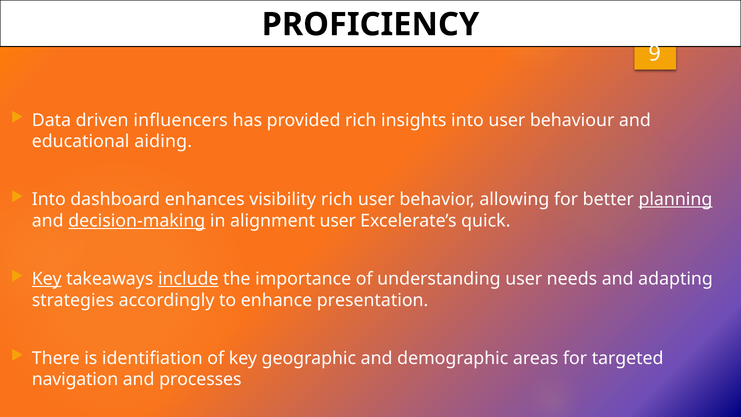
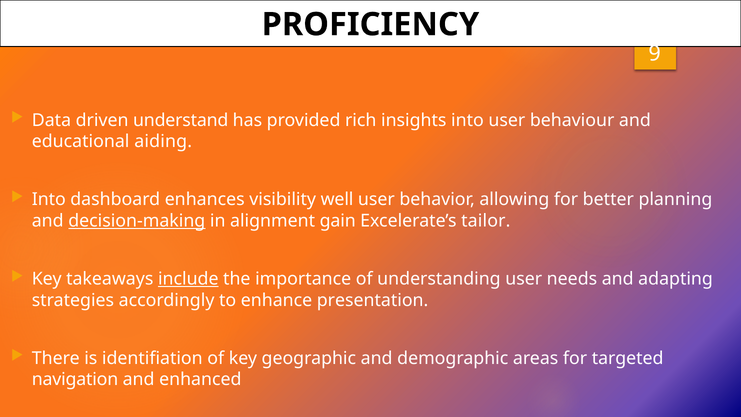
influencers: influencers -> understand (181, 120)
visibility rich: rich -> well (337, 199)
planning underline: present -> none (675, 199)
alignment user: user -> gain (338, 221)
quick: quick -> tailor (486, 221)
Key underline: present -> none (47, 279)
processes: processes -> enhanced (200, 379)
